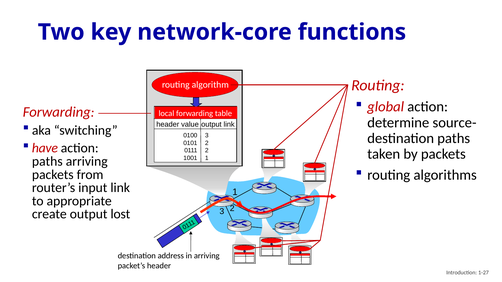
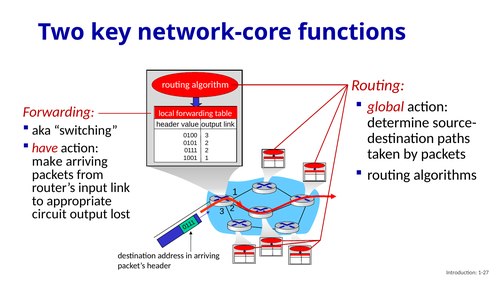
paths: paths -> make (47, 162)
create: create -> circuit (49, 214)
